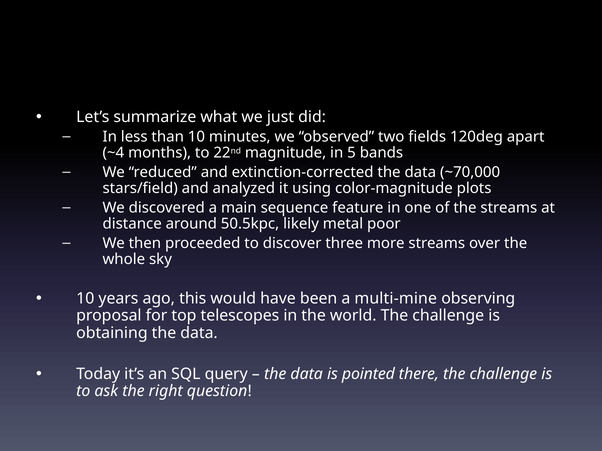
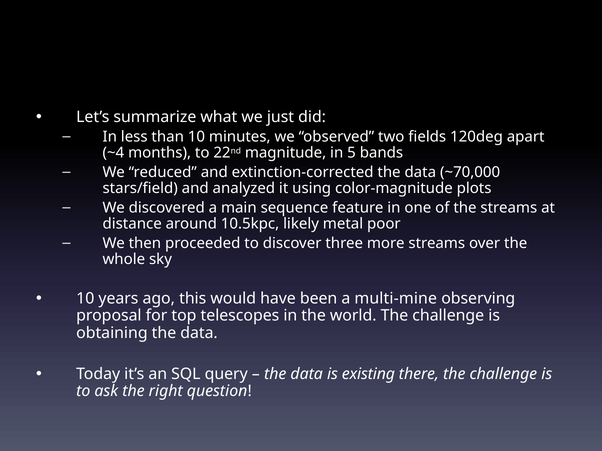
50.5kpc: 50.5kpc -> 10.5kpc (250, 224)
pointed: pointed -> existing (368, 374)
